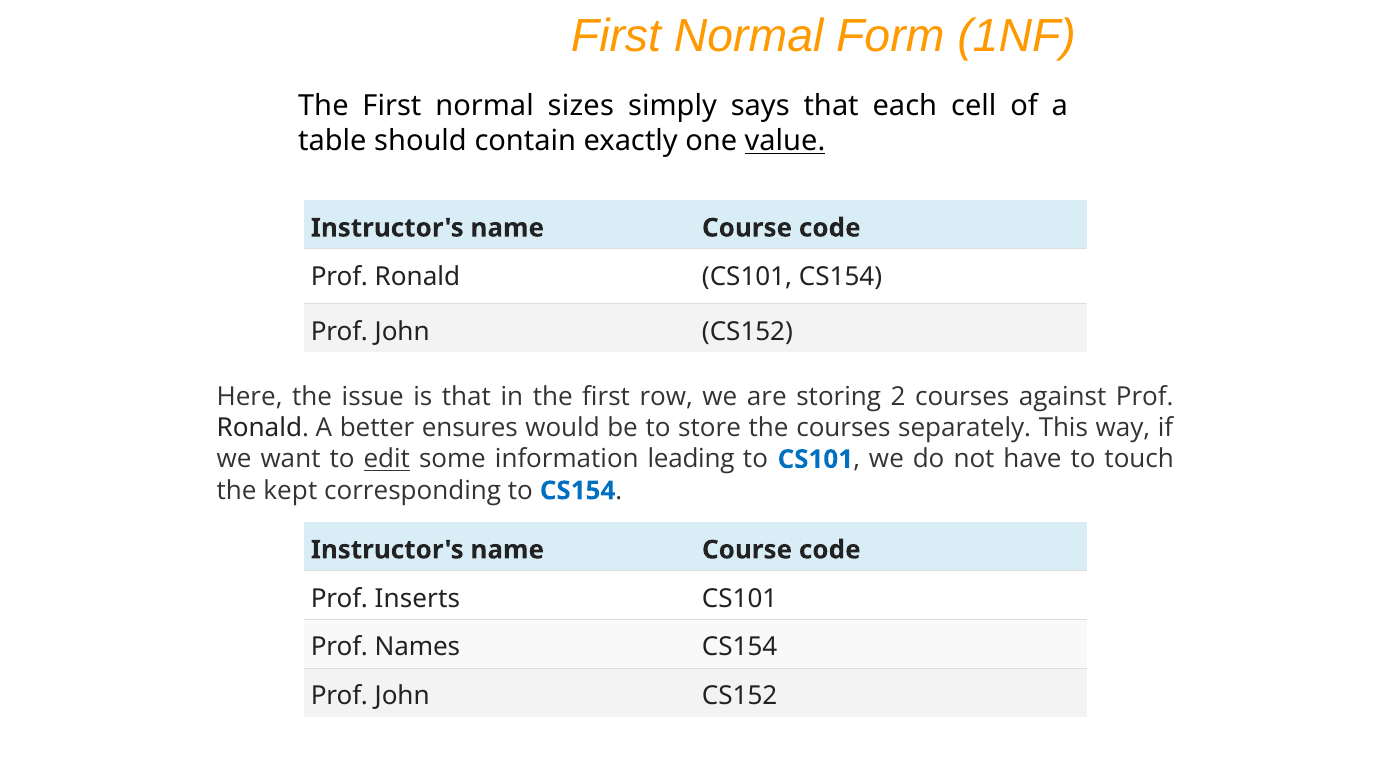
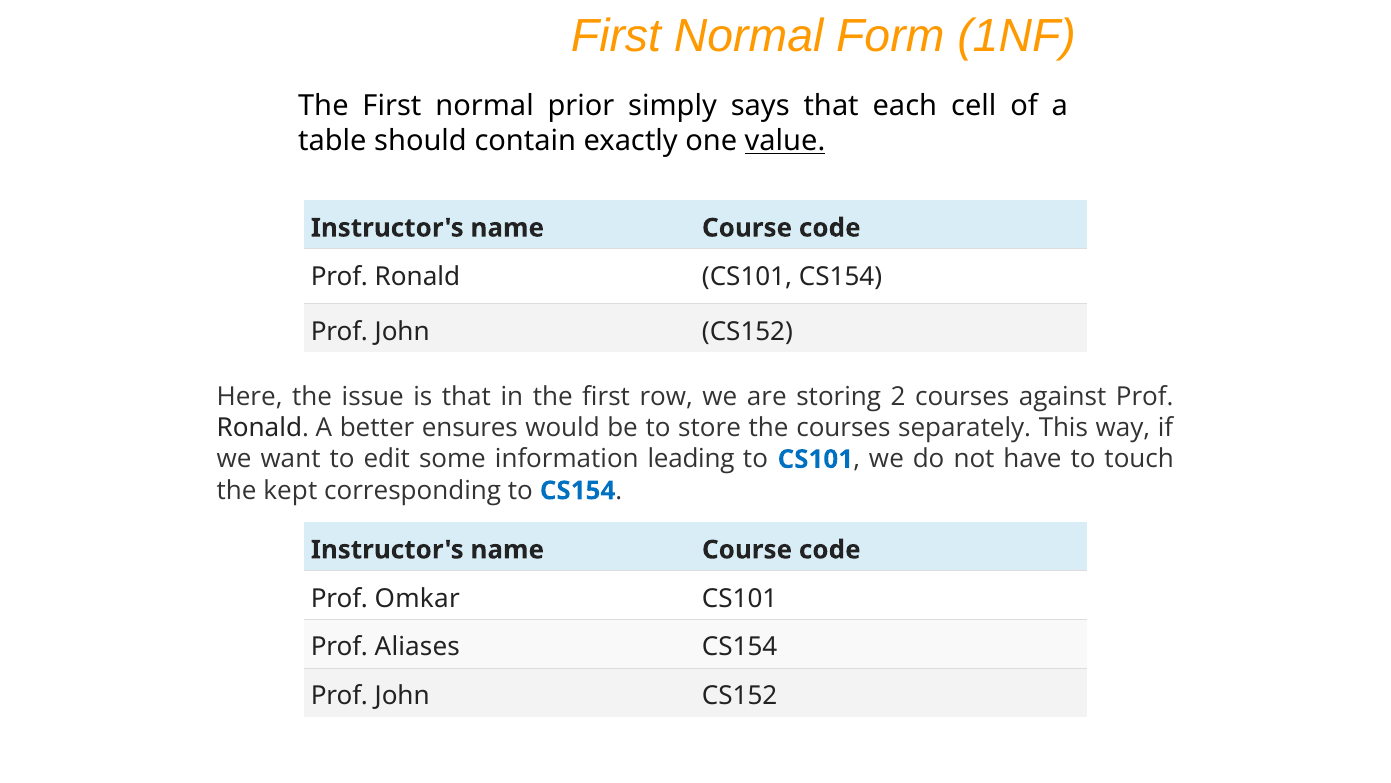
sizes: sizes -> prior (581, 106)
edit underline: present -> none (387, 459)
Inserts: Inserts -> Omkar (417, 598)
Names: Names -> Aliases (417, 647)
